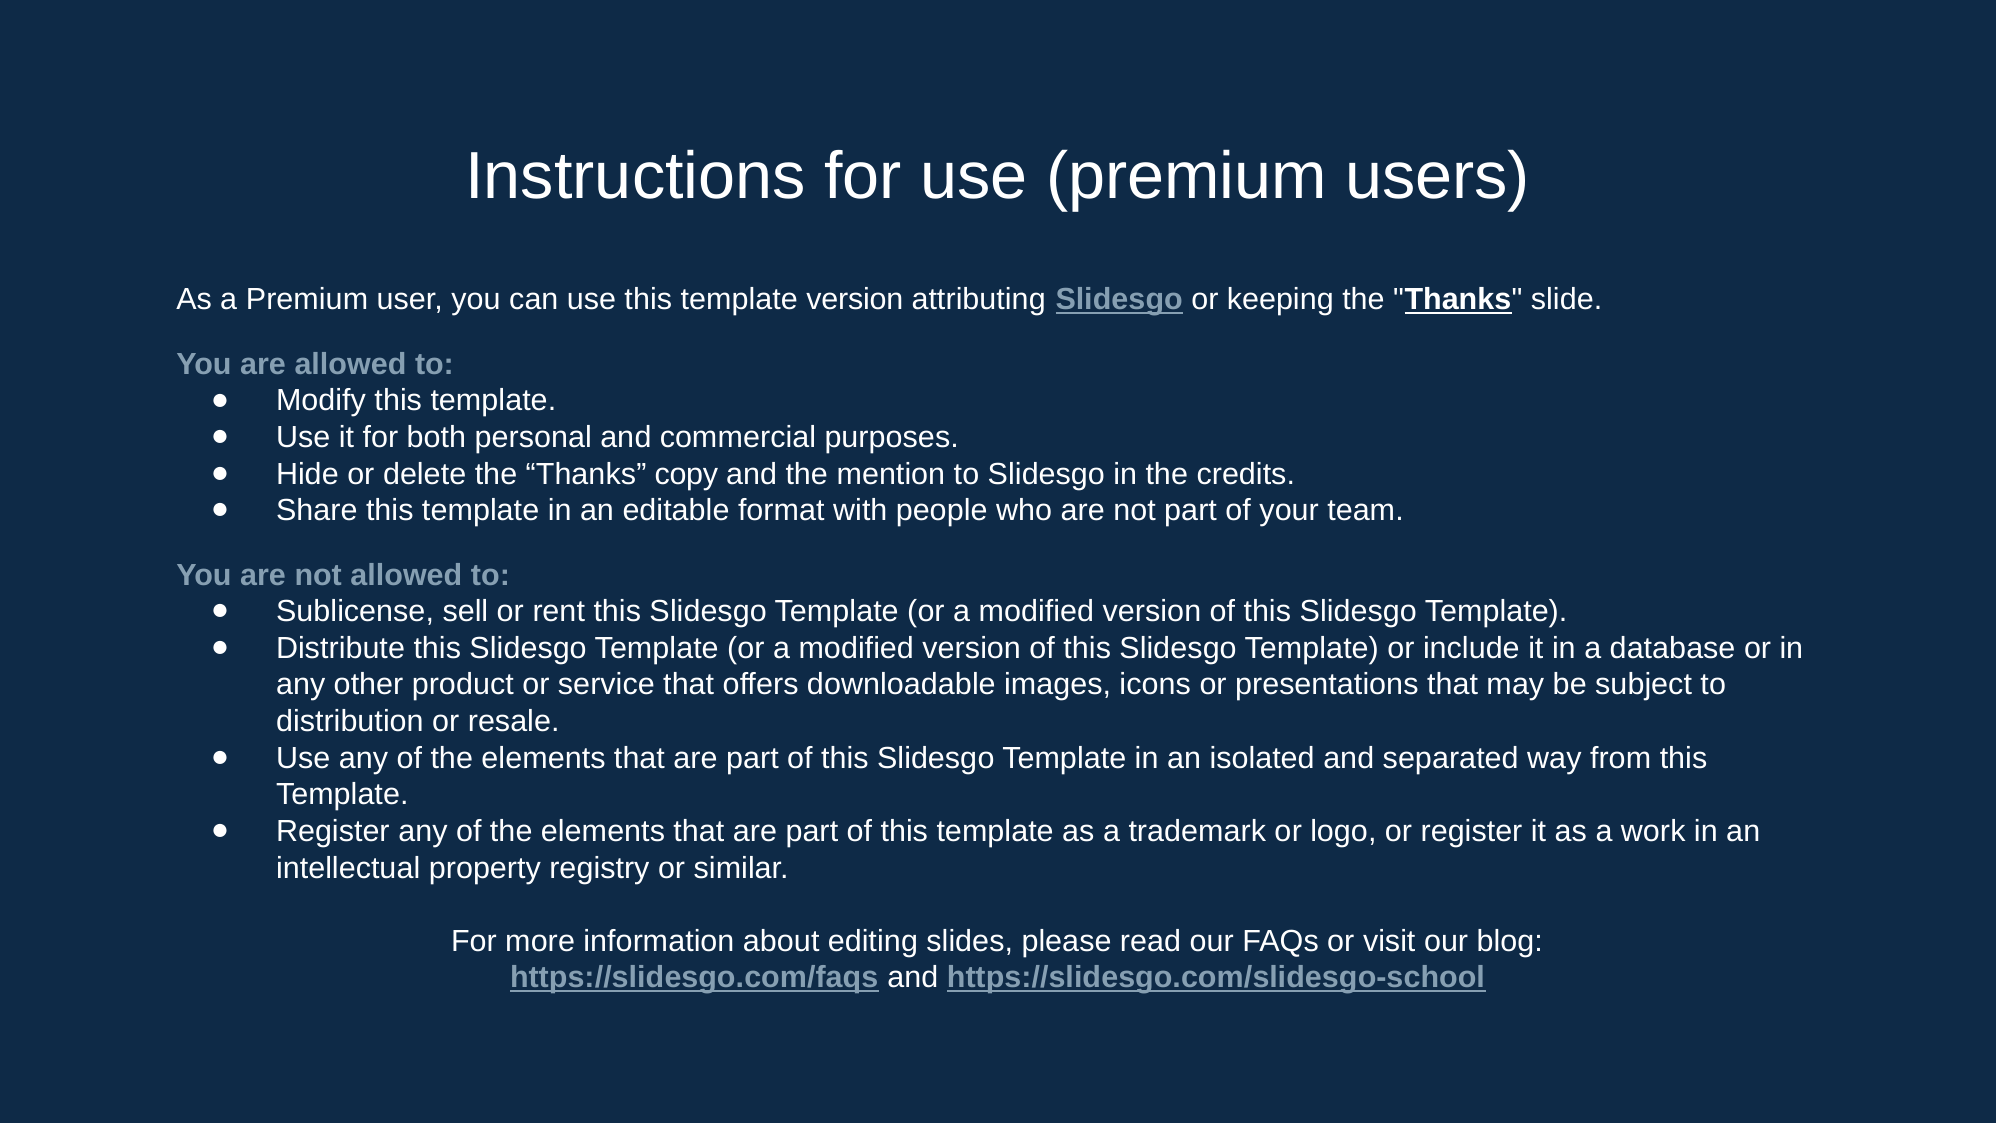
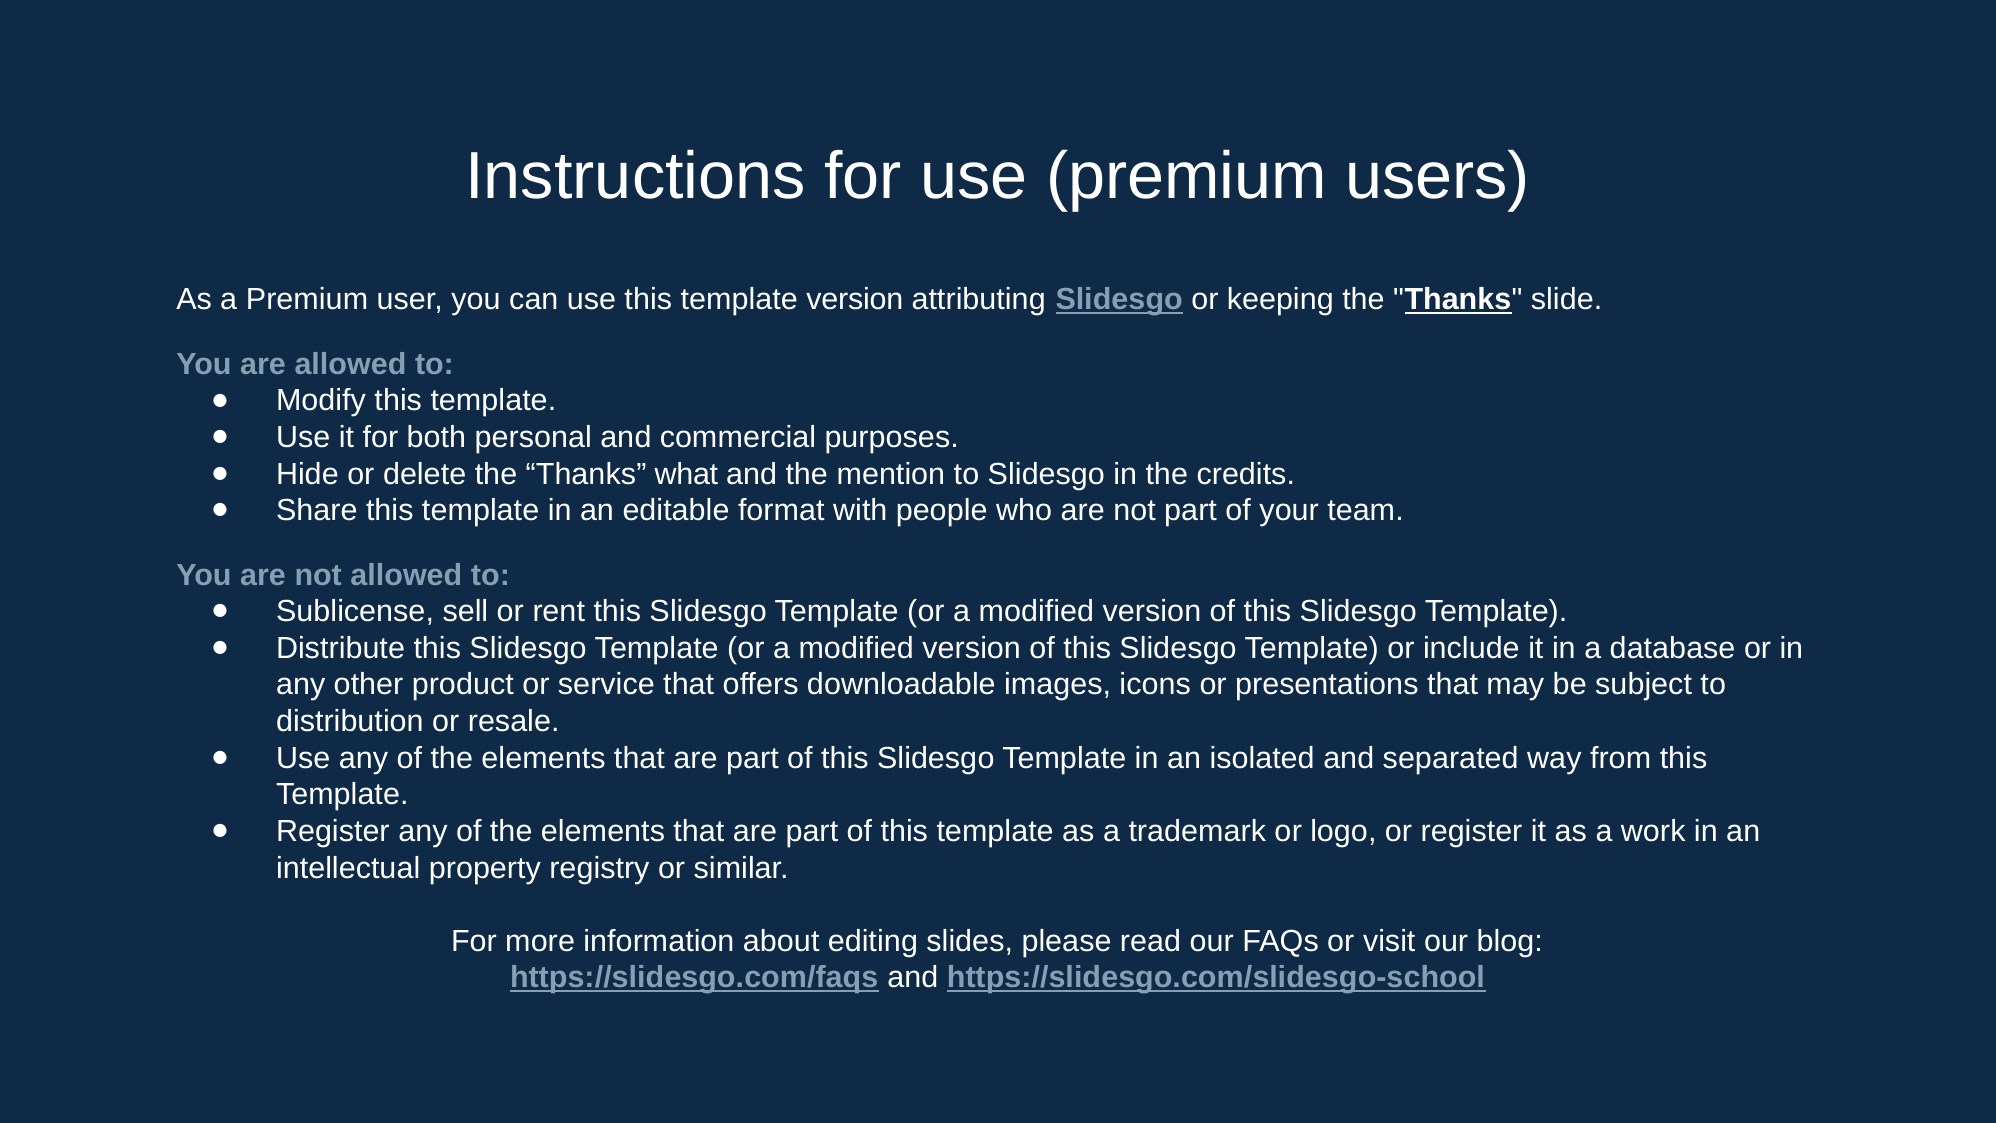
copy: copy -> what (686, 474)
